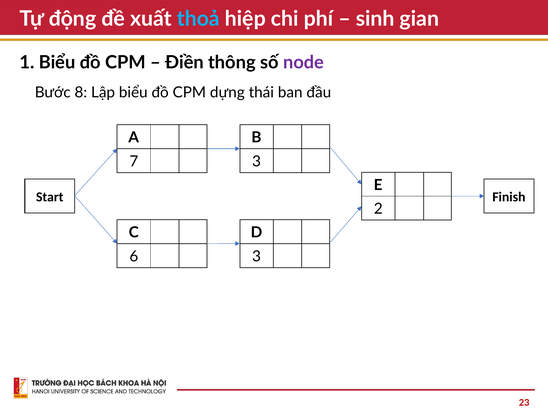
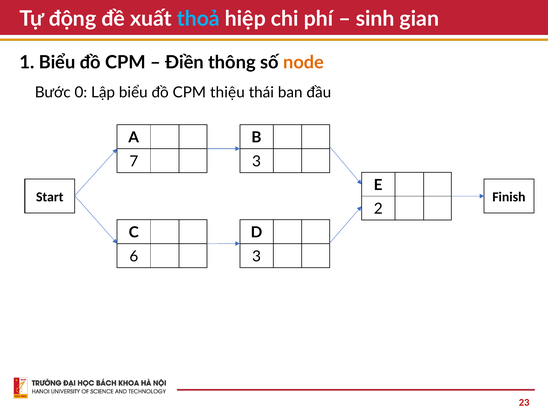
node colour: purple -> orange (304, 63)
8: 8 -> 0 (81, 93)
dựng: dựng -> thiệu (227, 93)
